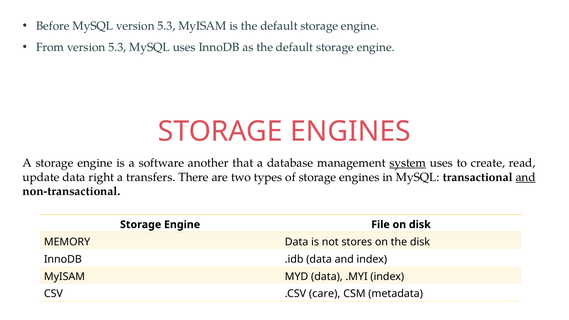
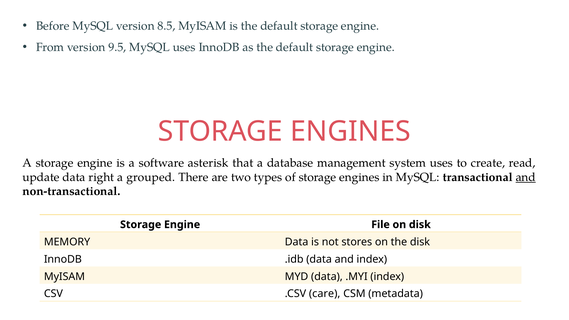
MySQL version 5.3: 5.3 -> 8.5 (166, 26)
From version 5.3: 5.3 -> 9.5 (117, 47)
another: another -> asterisk (208, 163)
system underline: present -> none (408, 163)
transfers: transfers -> grouped (151, 177)
